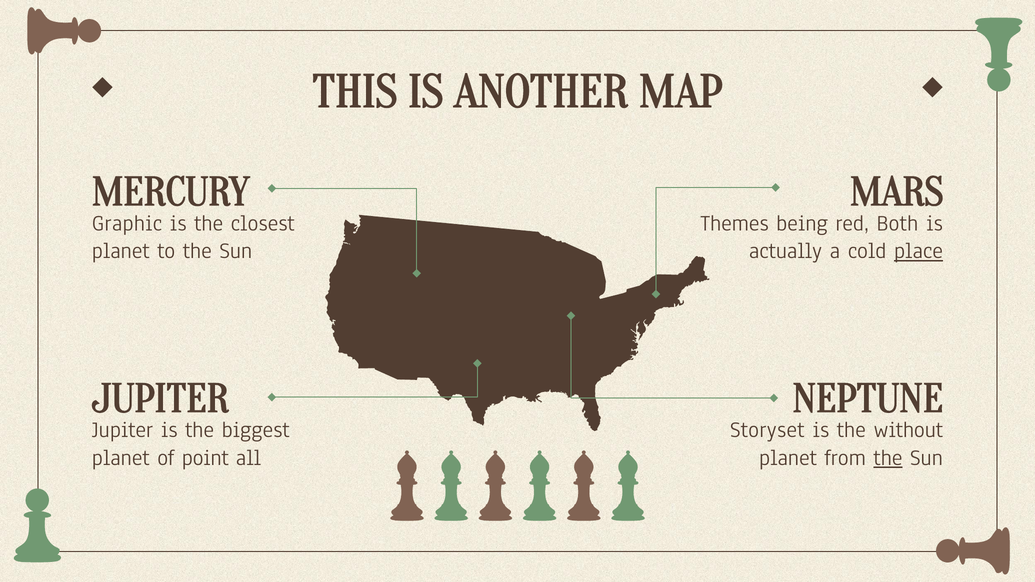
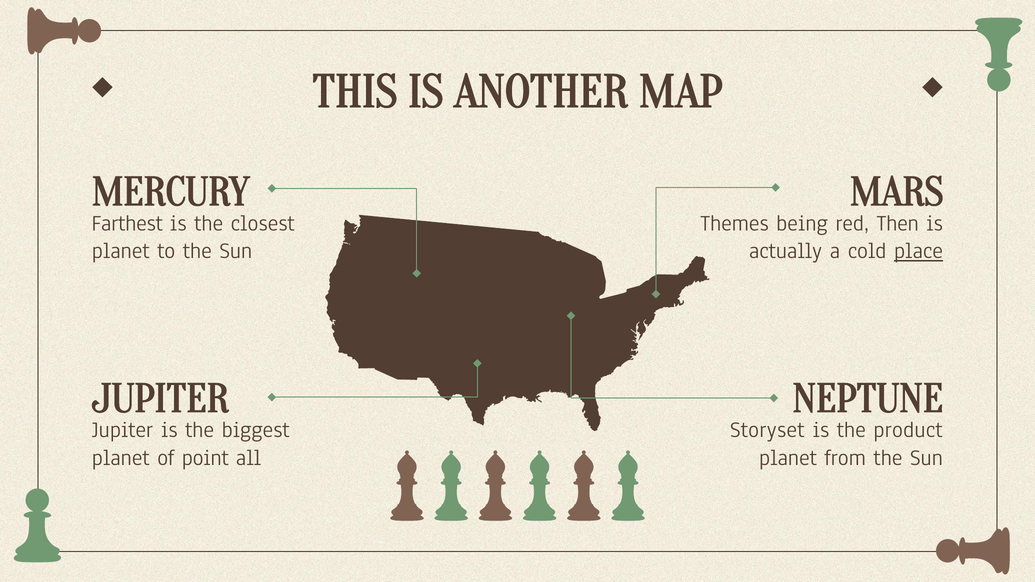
Graphic: Graphic -> Farthest (127, 223)
Both: Both -> Then (898, 223)
without: without -> product (908, 430)
the underline: present -> none (888, 458)
